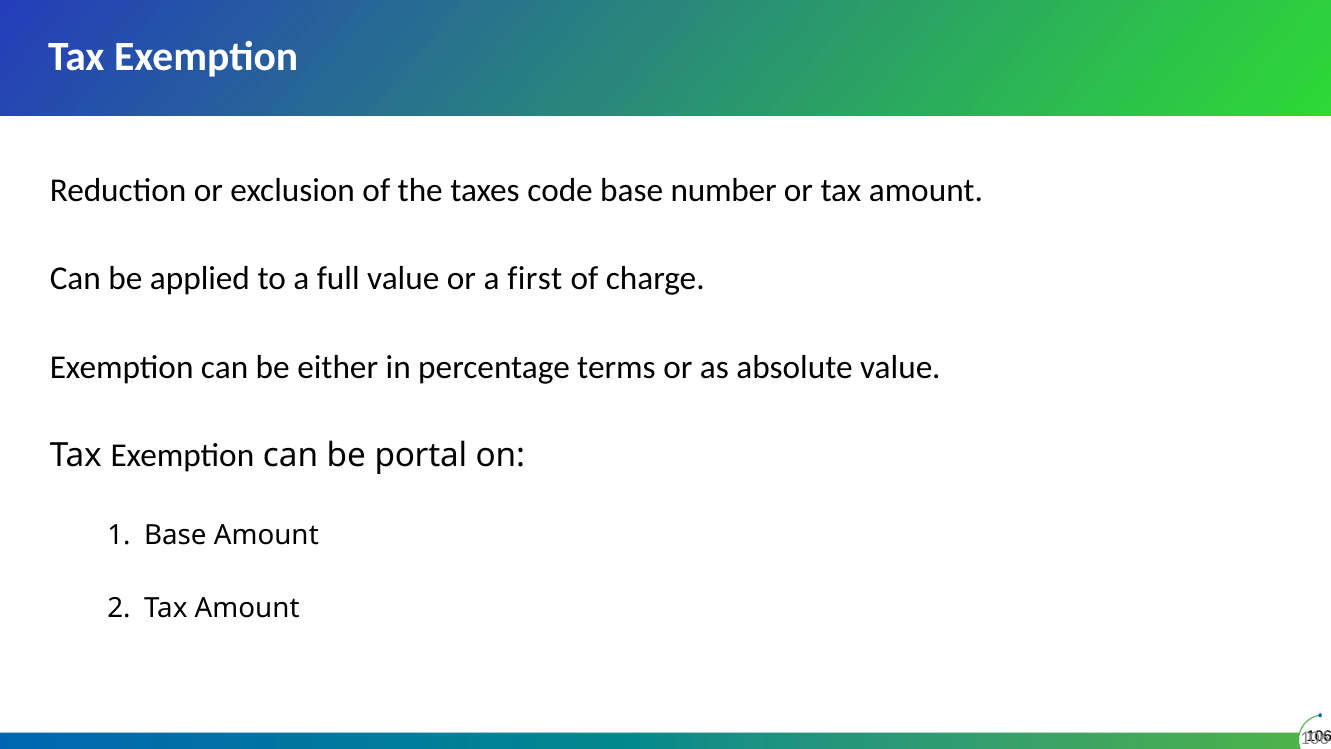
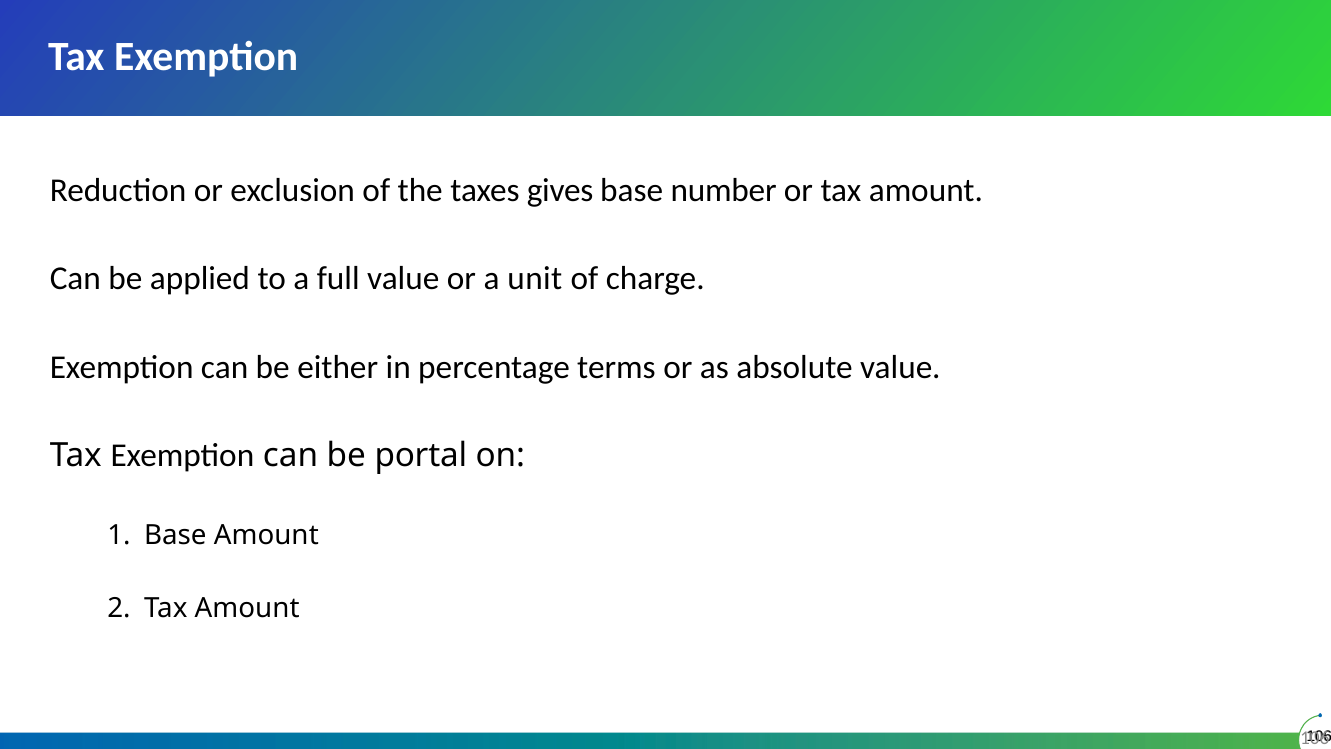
code: code -> gives (560, 190)
first: first -> unit (535, 279)
